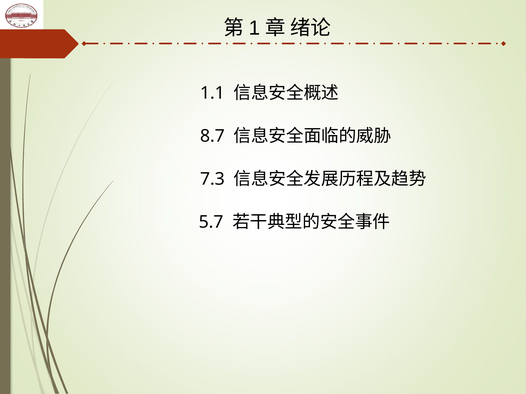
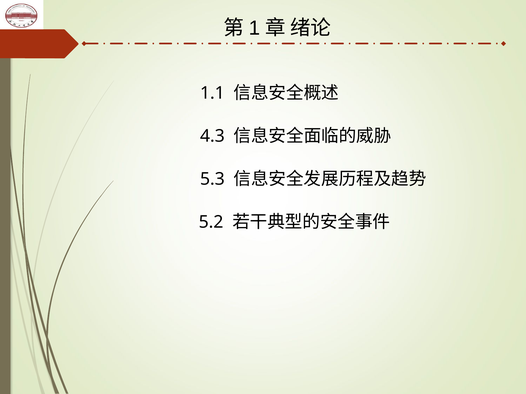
8.7: 8.7 -> 4.3 (212, 136)
7.3: 7.3 -> 5.3 (212, 179)
5.7: 5.7 -> 5.2 (211, 222)
